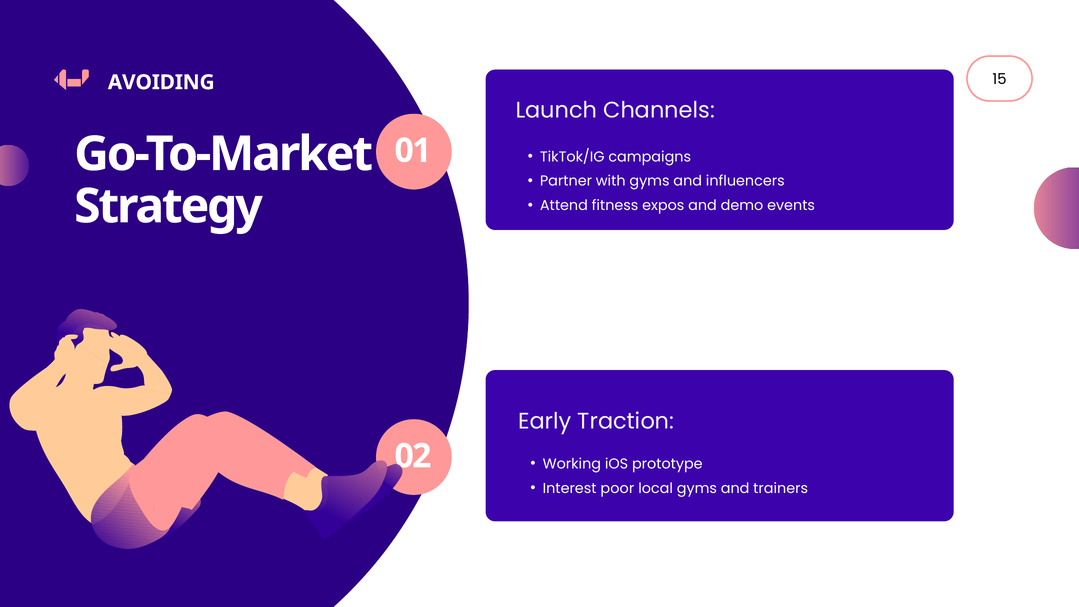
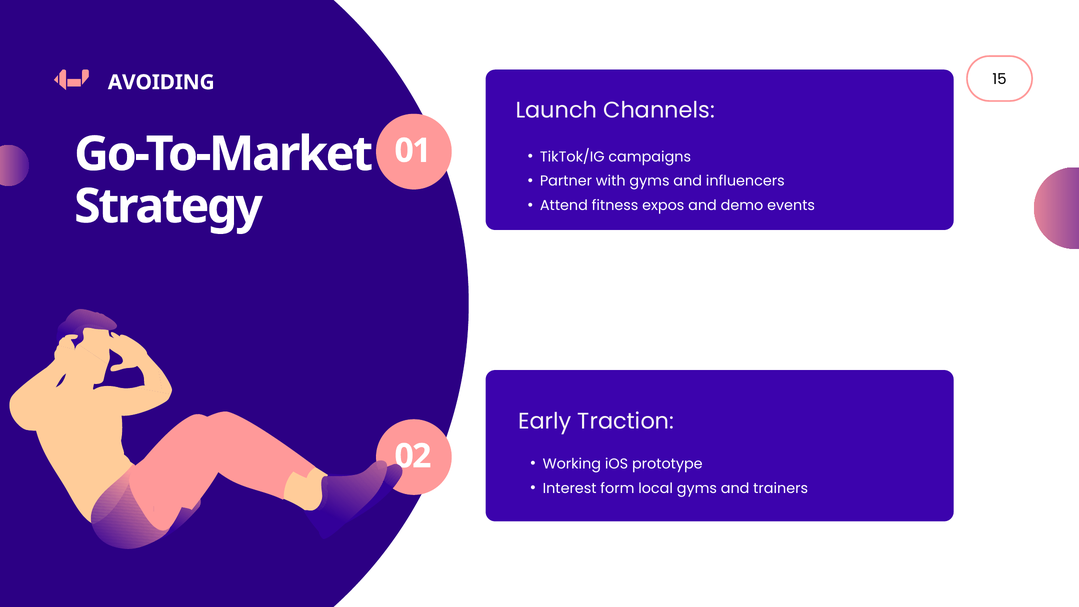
poor: poor -> form (617, 488)
